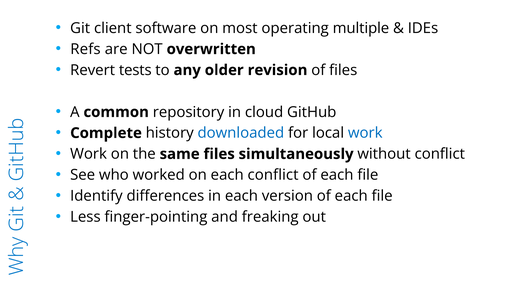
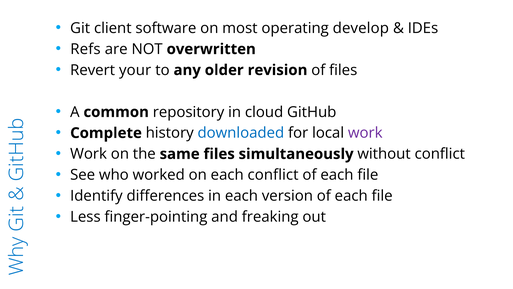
multiple: multiple -> develop (361, 28)
tests: tests -> your (135, 70)
work colour: blue -> purple (365, 133)
